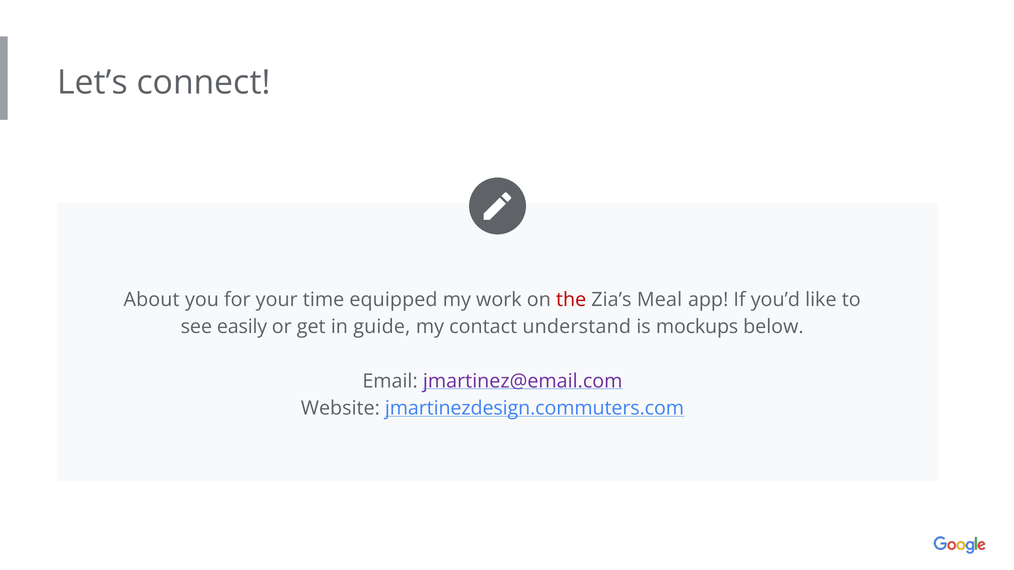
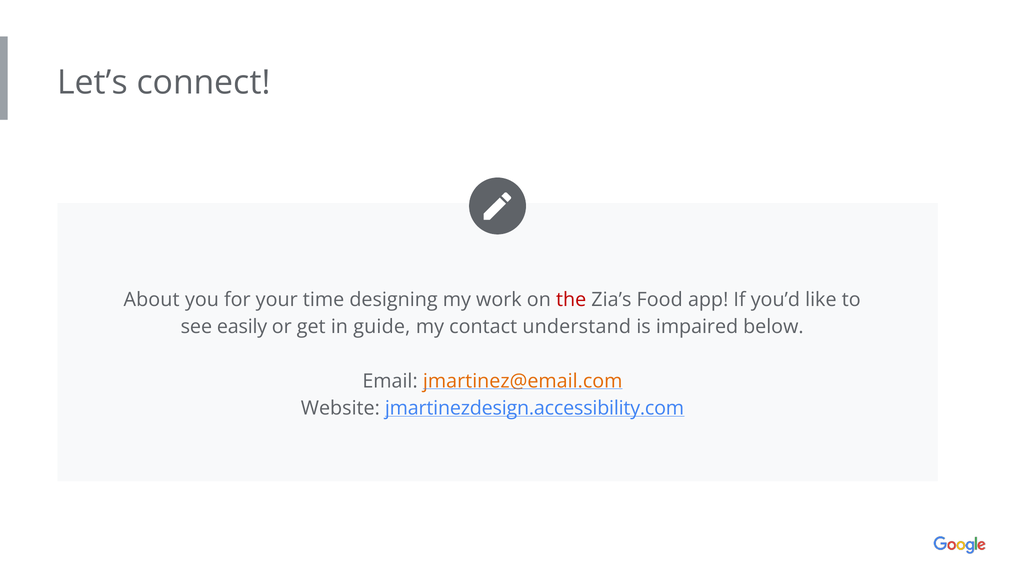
equipped: equipped -> designing (393, 300)
Meal: Meal -> Food (660, 300)
mockups: mockups -> impaired (697, 327)
jmartinez@email.com colour: purple -> orange (523, 381)
jmartinezdesign.commuters.com: jmartinezdesign.commuters.com -> jmartinezdesign.accessibility.com (535, 409)
